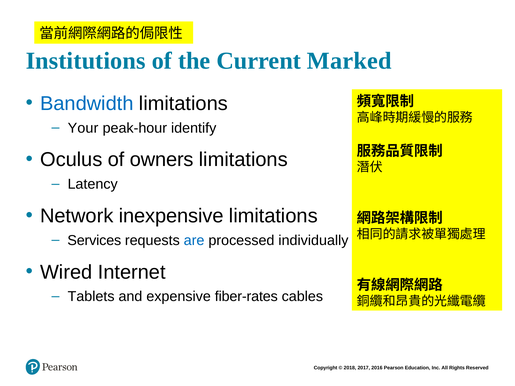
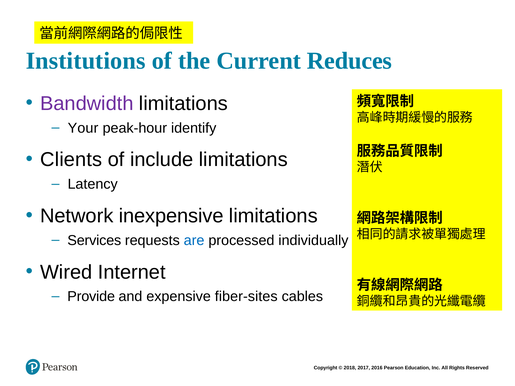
Marked: Marked -> Reduces (350, 61)
Bandwidth colour: blue -> purple (87, 104)
Oculus: Oculus -> Clients (71, 160)
owners: owners -> include (162, 160)
Tablets: Tablets -> Provide (91, 297)
fiber-rates: fiber-rates -> fiber-sites (246, 297)
